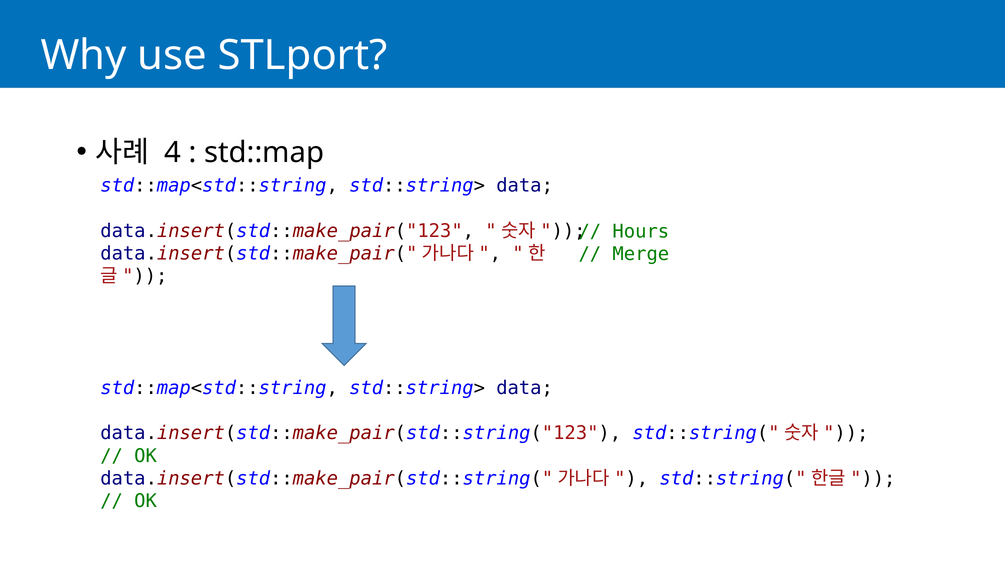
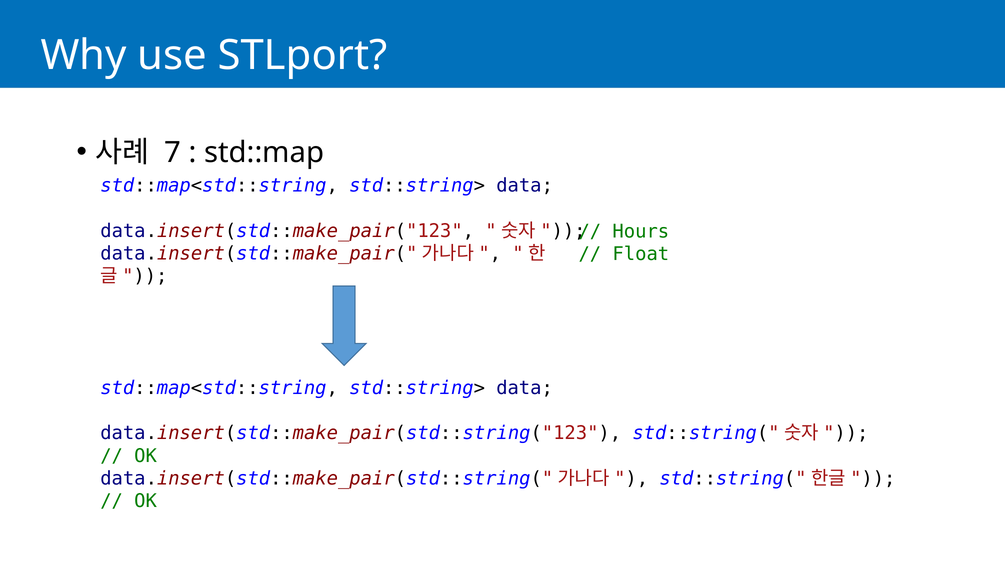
4: 4 -> 7 (173, 153)
Merge: Merge -> Float (641, 254)
